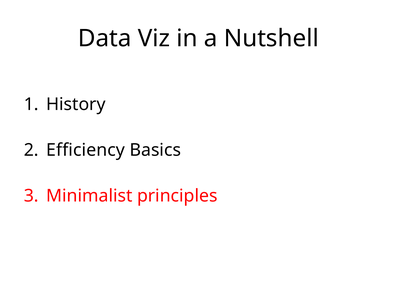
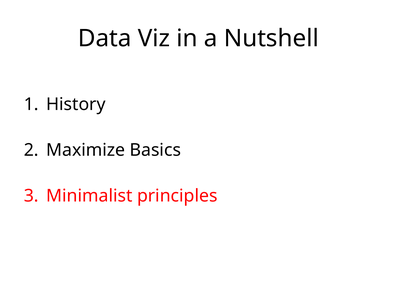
Efficiency: Efficiency -> Maximize (86, 150)
